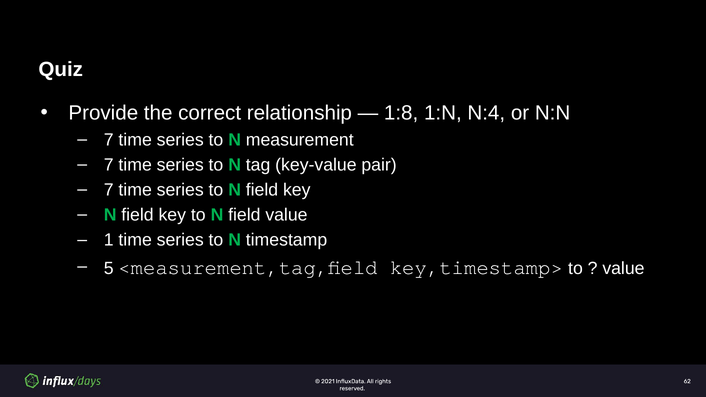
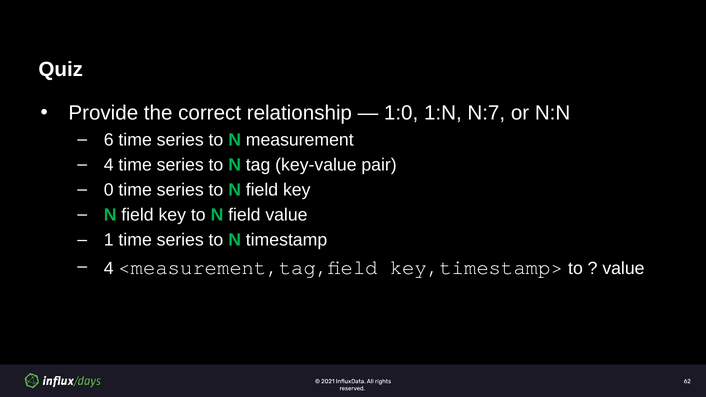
1:8: 1:8 -> 1:0 (401, 113)
N:4: N:4 -> N:7 (486, 113)
7: 7 -> 6 (109, 140)
7: 7 -> 4 (109, 165)
7: 7 -> 0 (109, 190)
5: 5 -> 4 (109, 268)
